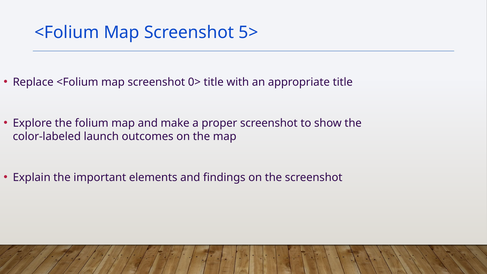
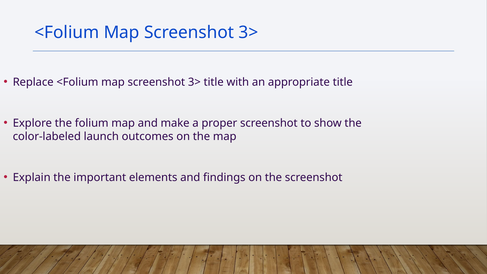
5>: 5> -> 3> (248, 33)
0>: 0> -> 3> (194, 82)
